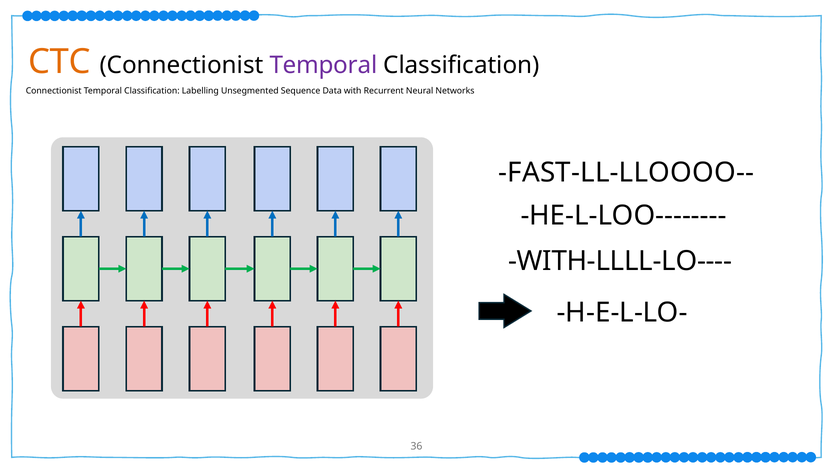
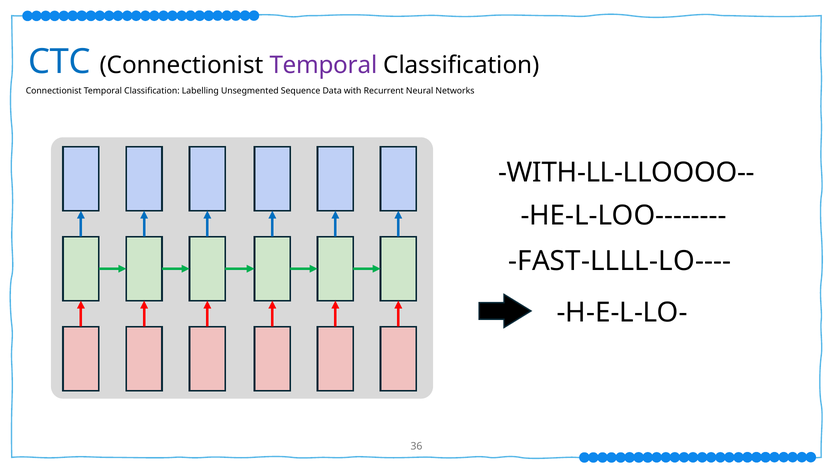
CTC colour: orange -> blue (60, 62)
FAST-LL-LLOOOO--: FAST-LL-LLOOOO-- -> WITH-LL-LLOOOO-- (626, 173)
WITH-LLLL-LO----: WITH-LLLL-LO---- -> FAST-LLLL-LO---- (620, 262)
